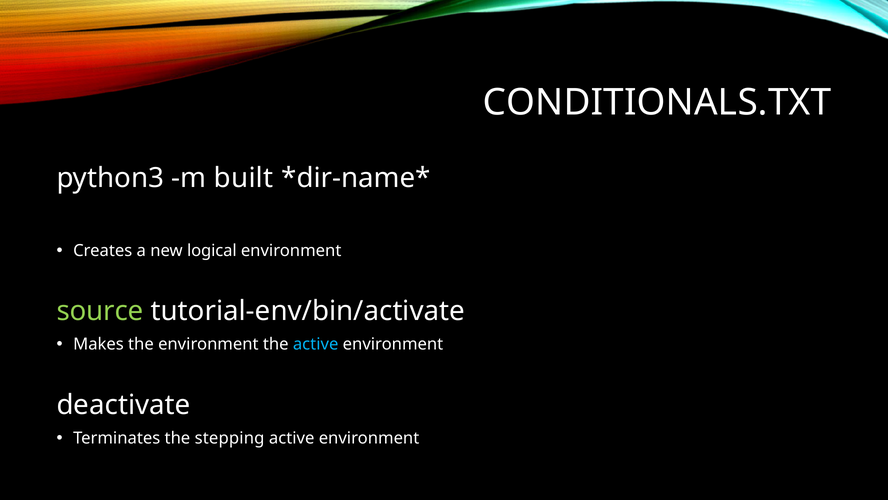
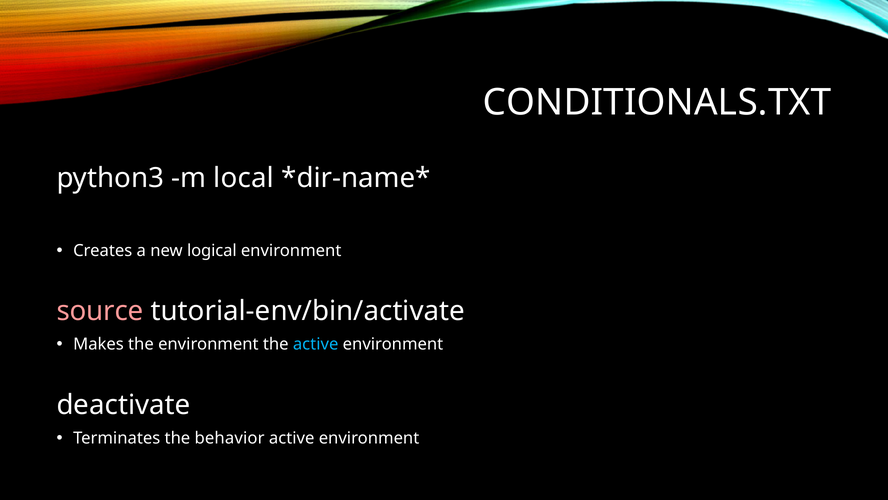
built: built -> local (244, 178)
source colour: light green -> pink (100, 311)
stepping: stepping -> behavior (230, 438)
